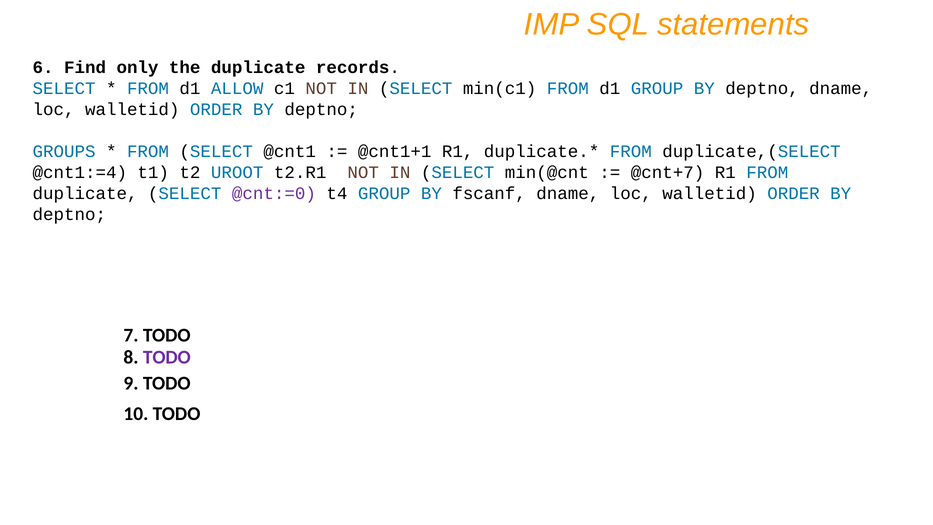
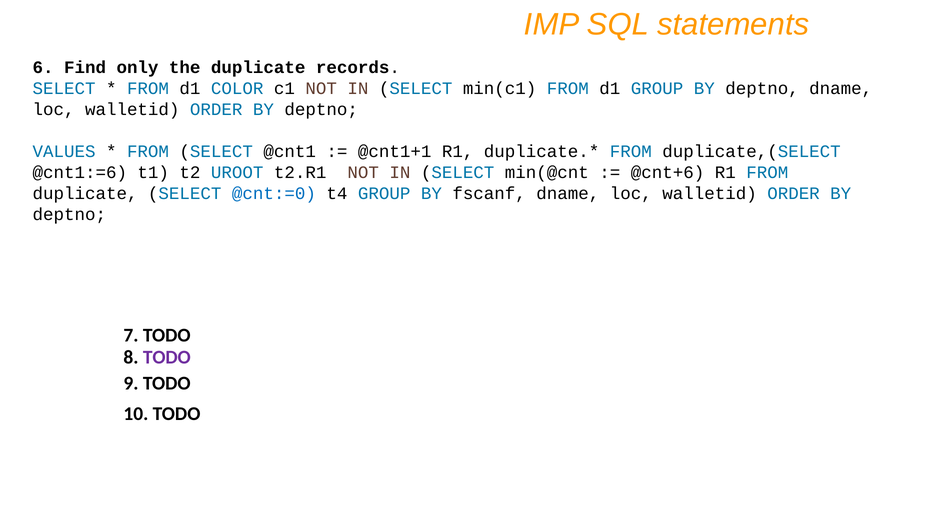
ALLOW: ALLOW -> COLOR (237, 89)
GROUPS: GROUPS -> VALUES (64, 152)
@cnt1:=4: @cnt1:=4 -> @cnt1:=6 (80, 173)
@cnt+7: @cnt+7 -> @cnt+6 (668, 173)
@cnt:=0 colour: purple -> blue (274, 194)
